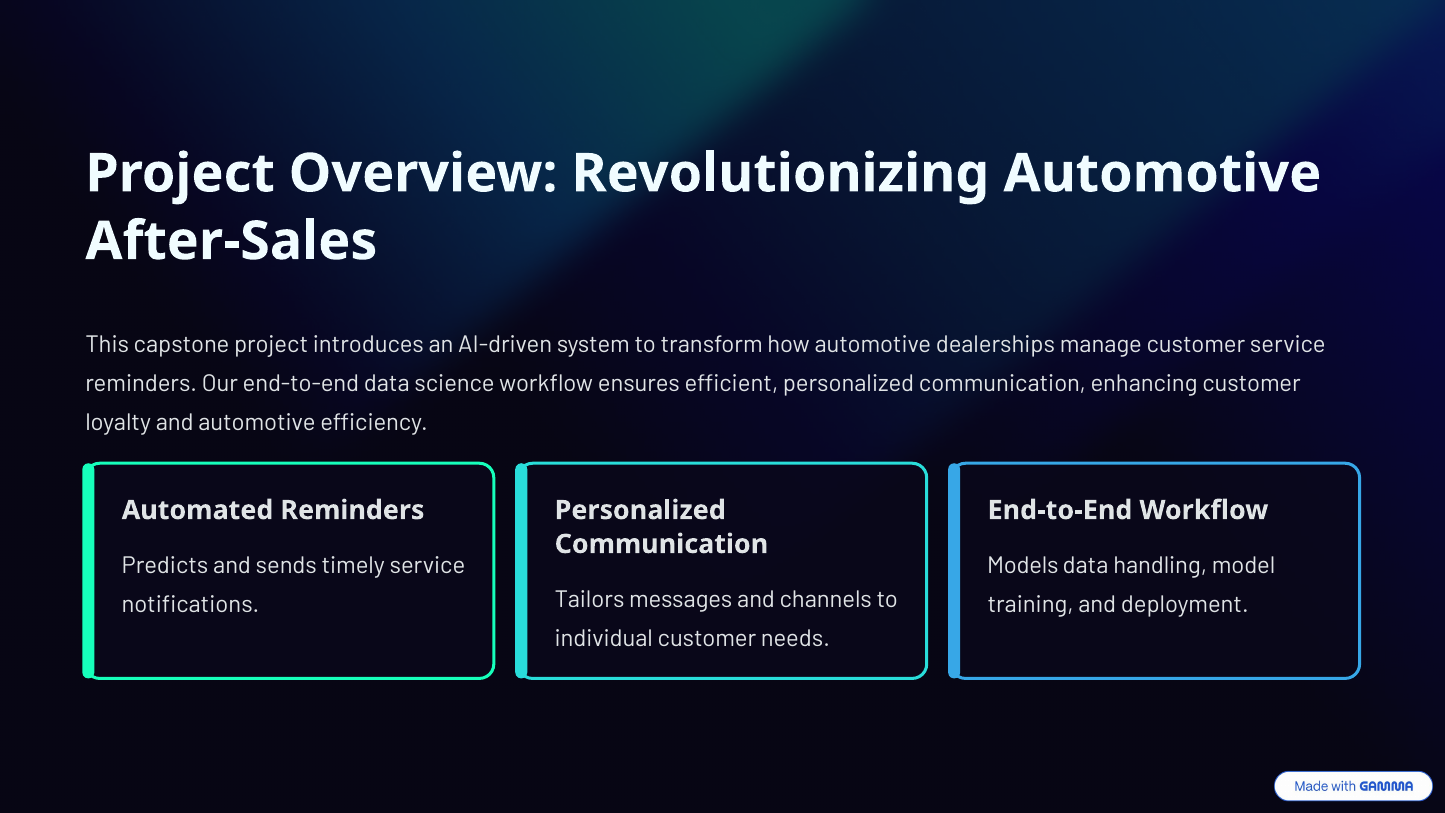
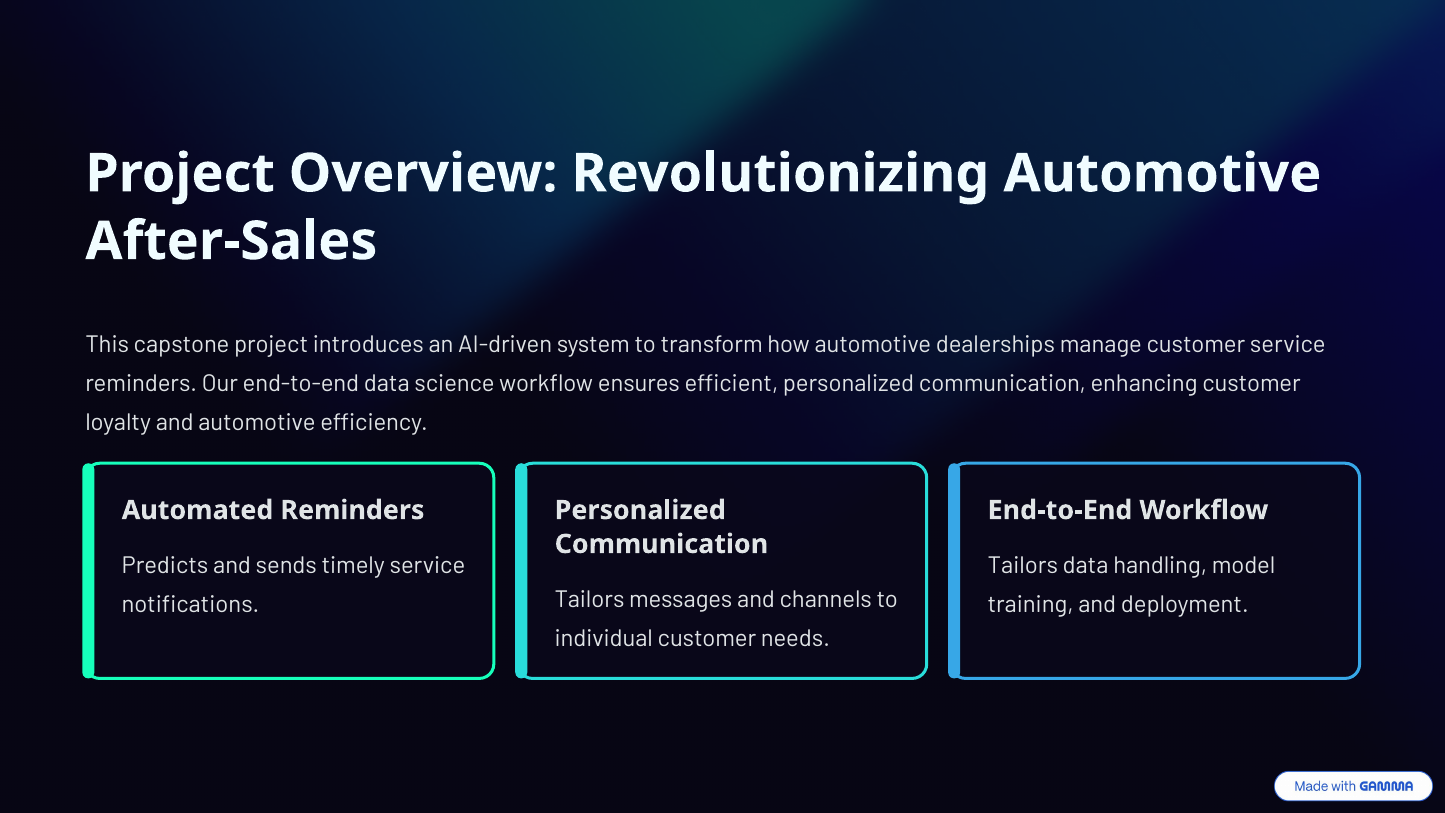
Models: Models -> Tailors (1023, 565)
